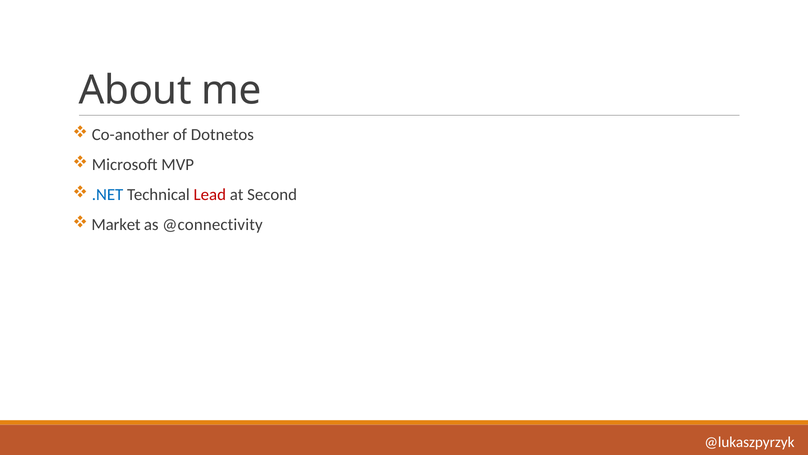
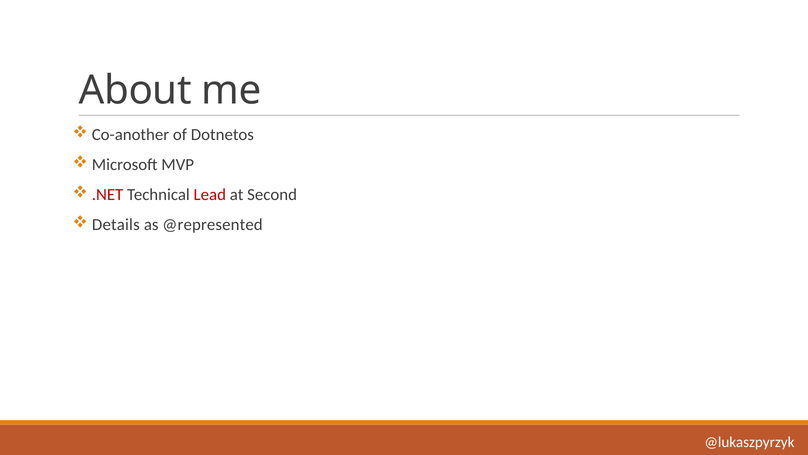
.NET colour: blue -> red (108, 194)
Market: Market -> Details (116, 224)
@connectivity: @connectivity -> @represented (213, 224)
